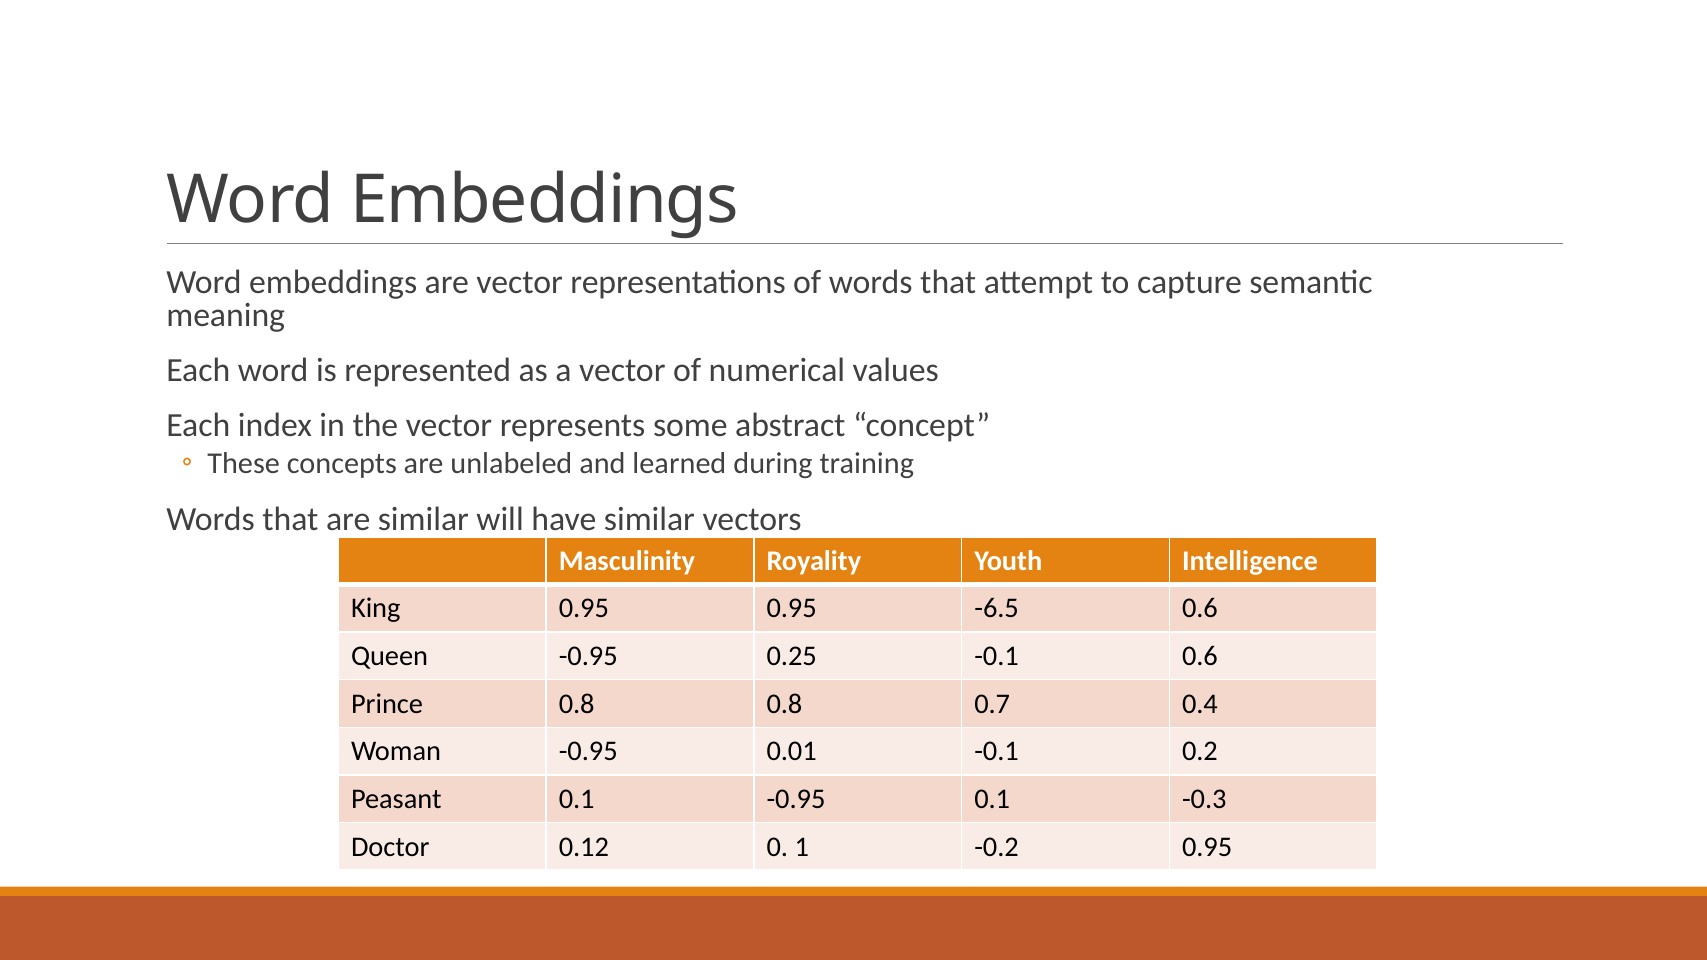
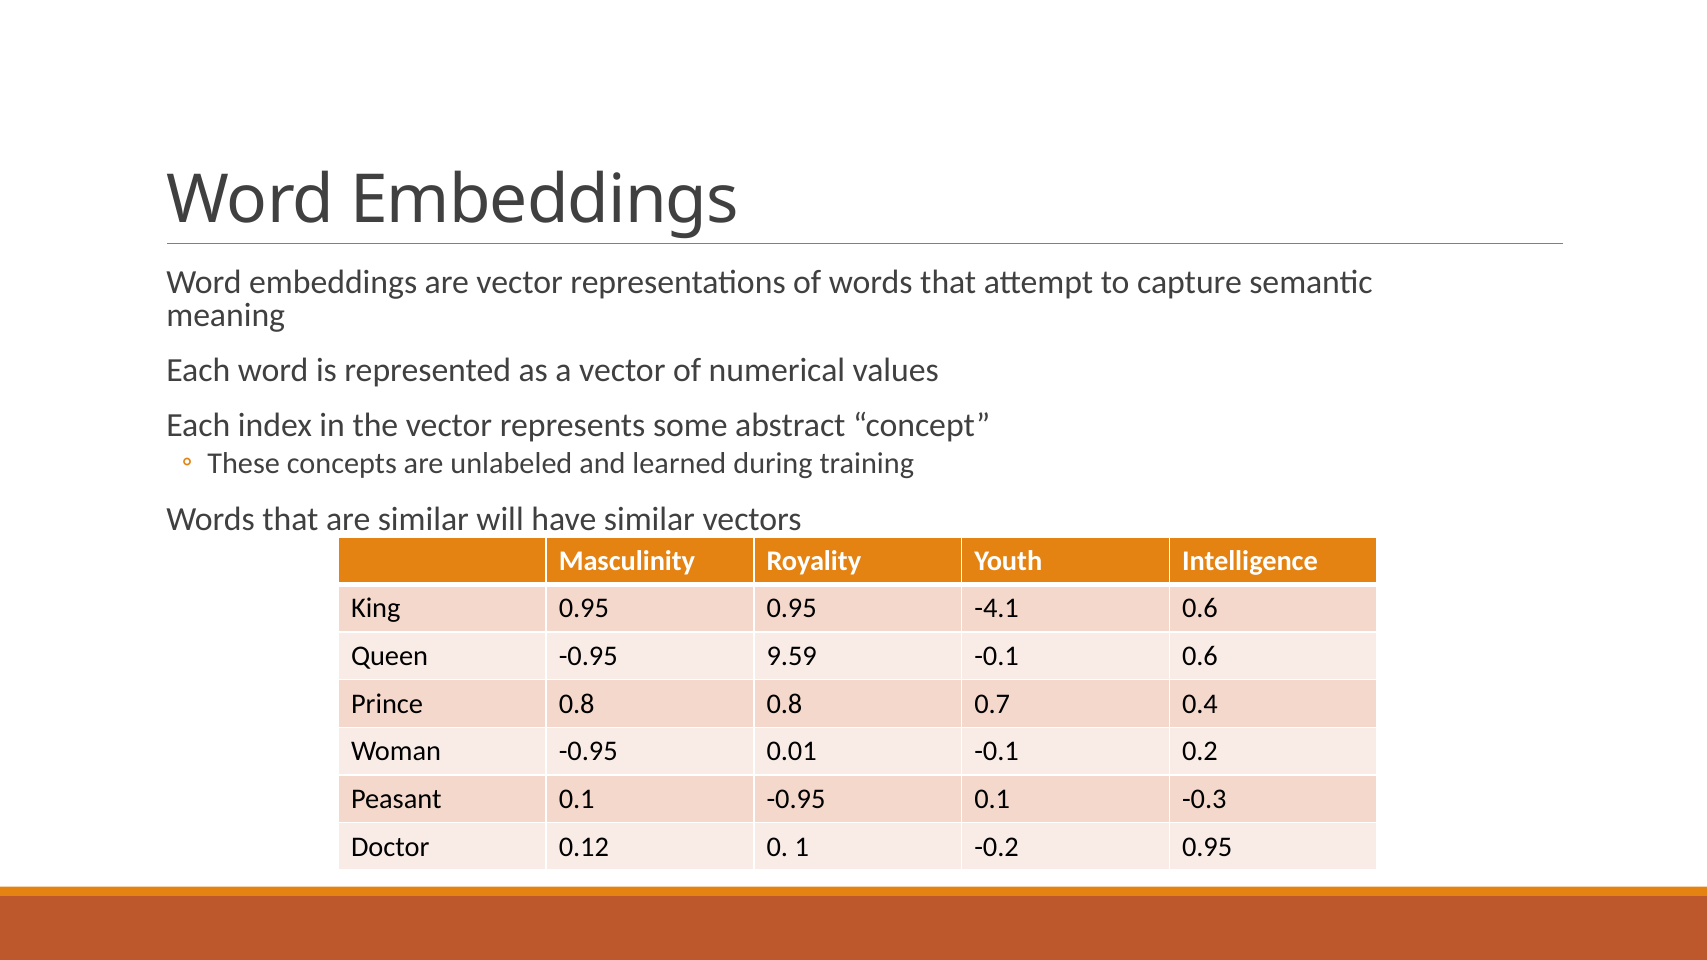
-6.5: -6.5 -> -4.1 (997, 609)
0.25: 0.25 -> 9.59 (792, 656)
